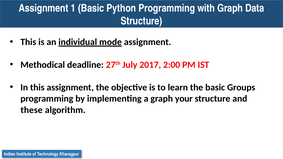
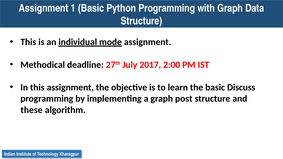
Groups: Groups -> Discuss (241, 87)
your: your -> post (184, 99)
